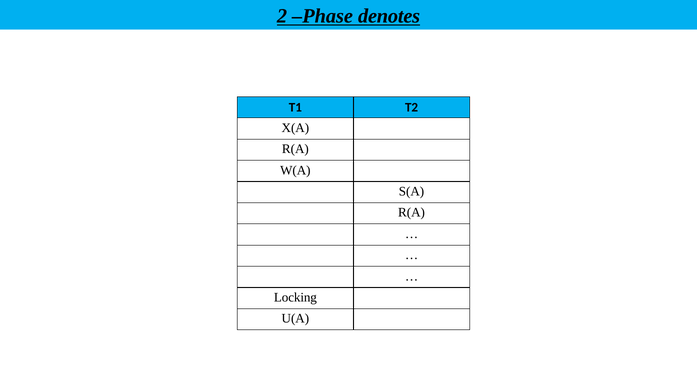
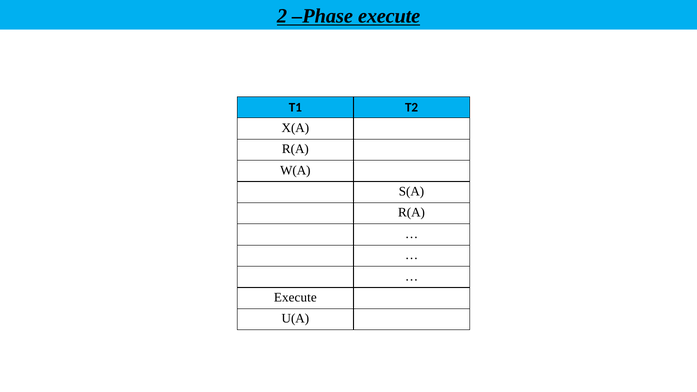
Phase denotes: denotes -> execute (389, 16)
Locking: Locking -> Execute (295, 298)
